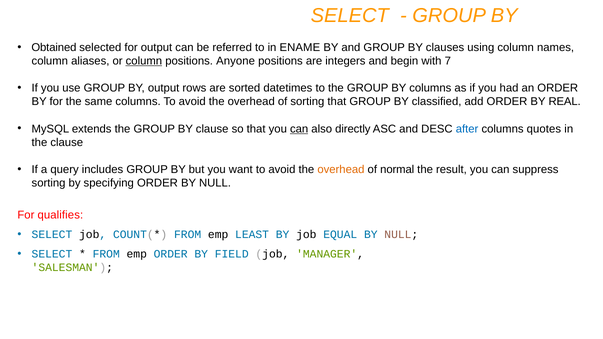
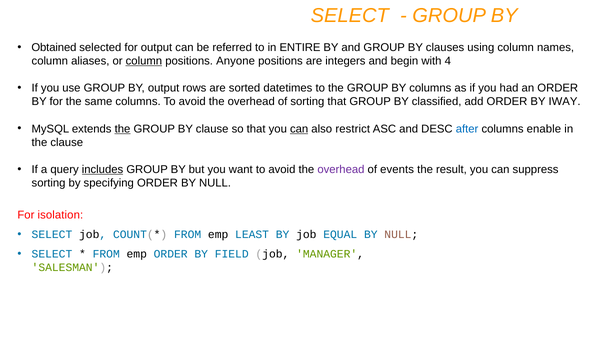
ENAME: ENAME -> ENTIRE (300, 47)
7: 7 -> 4 (448, 61)
REAL: REAL -> IWAY (565, 102)
the underline: none -> present (123, 129)
directly: directly -> restrict (353, 129)
quotes: quotes -> enable (544, 129)
includes underline: none -> present (103, 170)
overhead colour: orange -> purple (341, 170)
normal: normal -> events (397, 170)
qualifies: qualifies -> isolation (60, 215)
